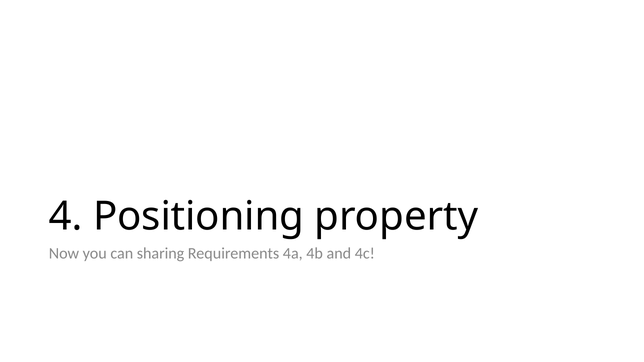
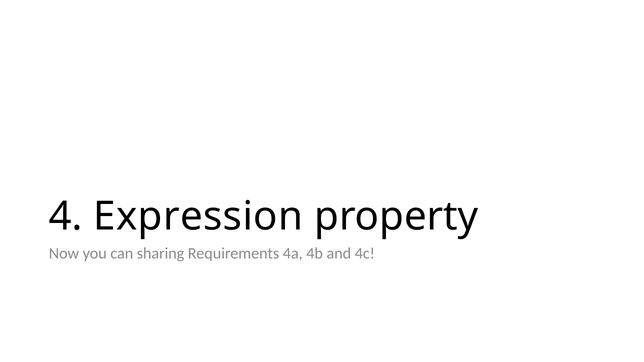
Positioning: Positioning -> Expression (198, 217)
